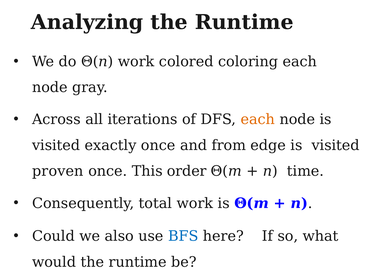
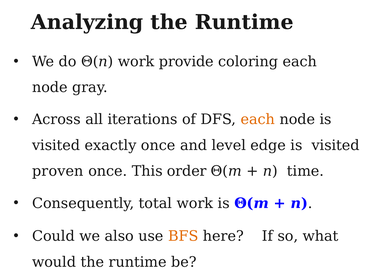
colored: colored -> provide (186, 62)
from: from -> level (229, 146)
BFS colour: blue -> orange (183, 237)
